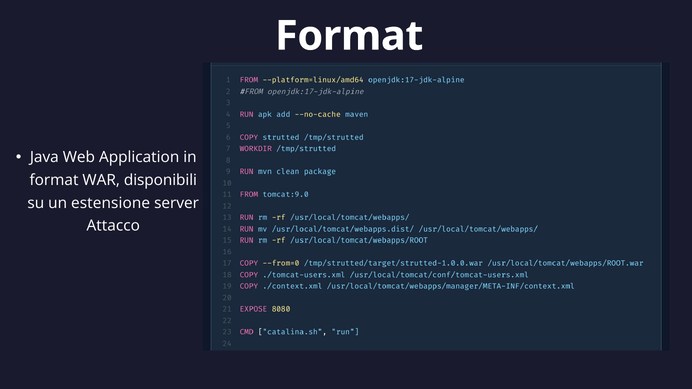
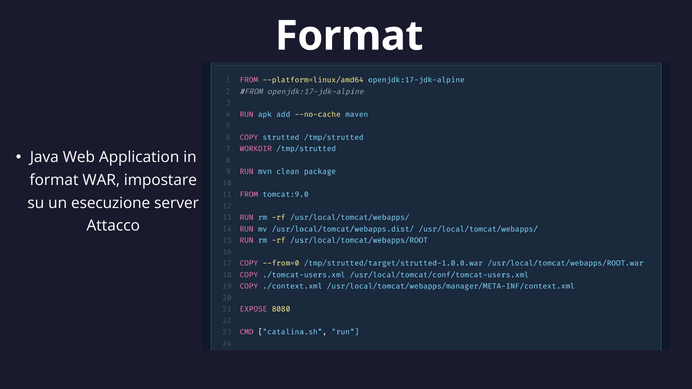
disponibili: disponibili -> impostare (160, 180)
estensione: estensione -> esecuzione (111, 203)
